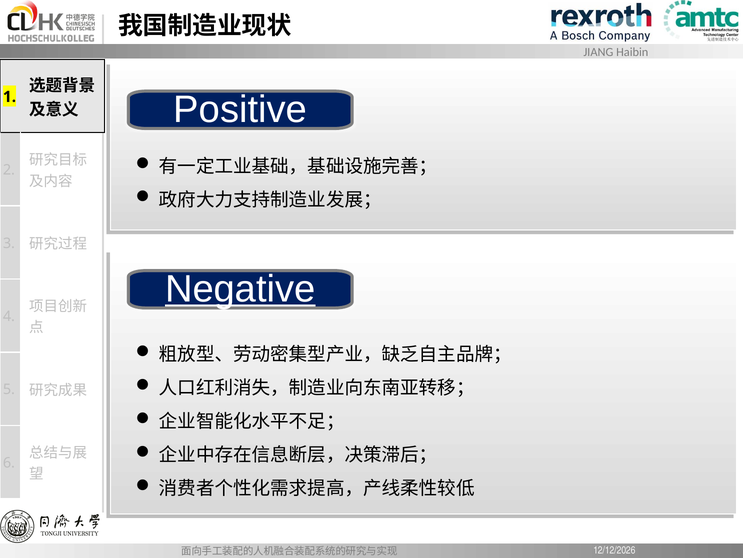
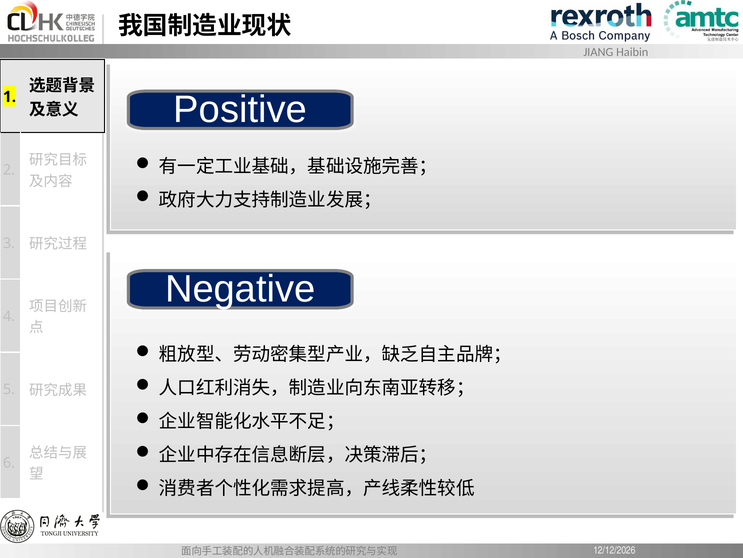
Negative underline: present -> none (240, 289)
